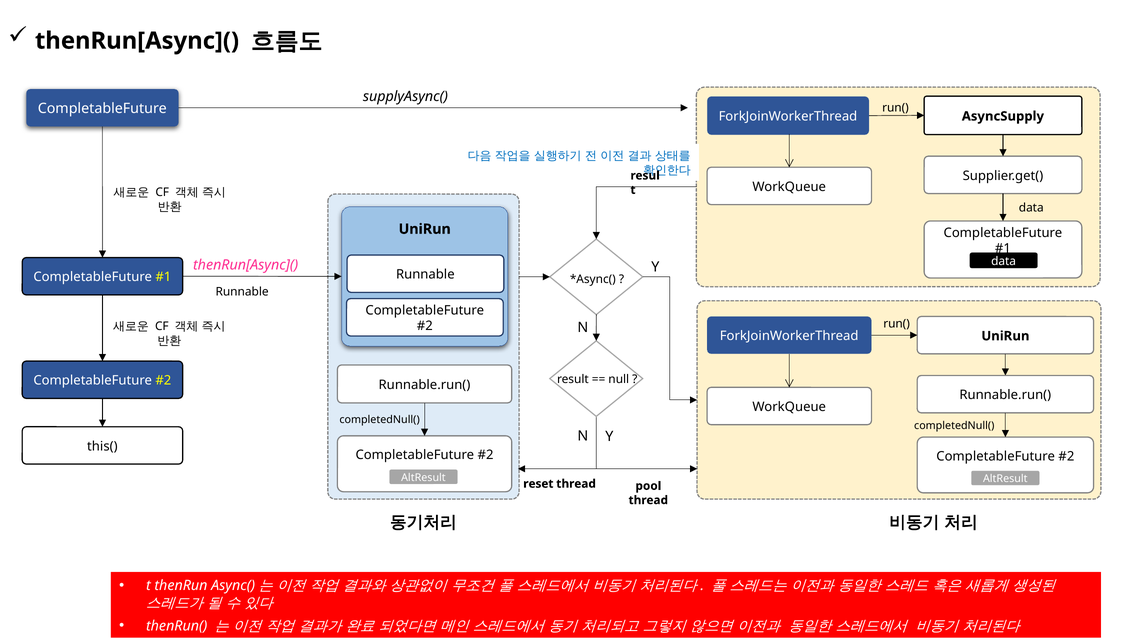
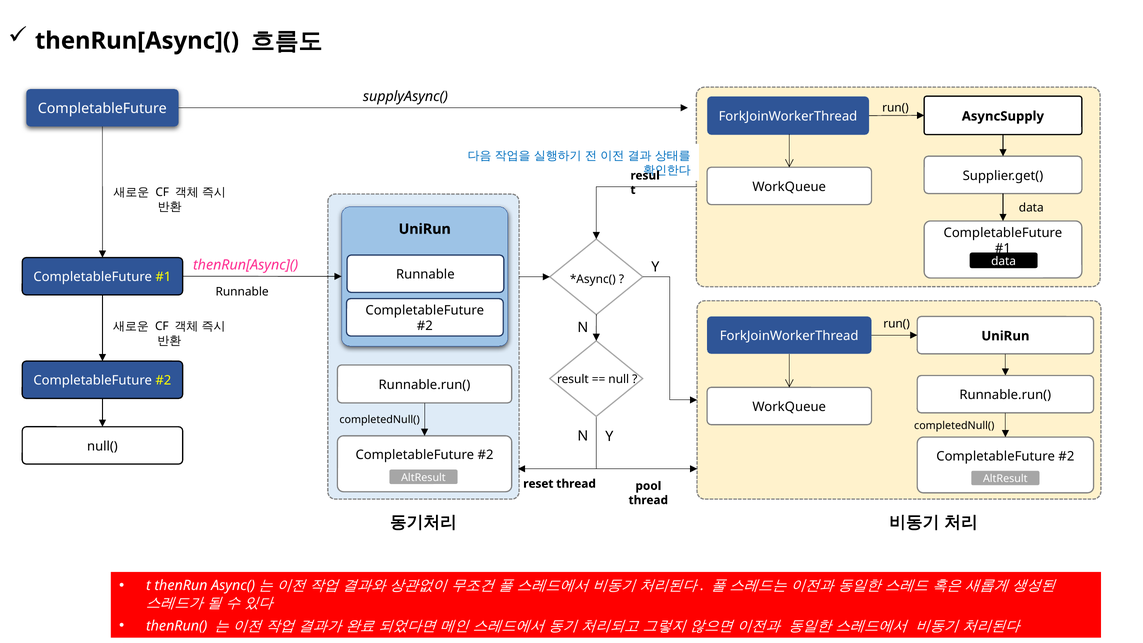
this(: this( -> null( (102, 446)
